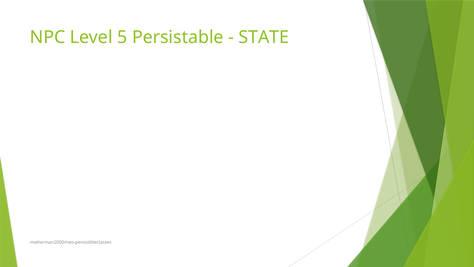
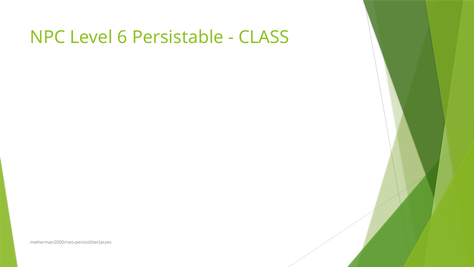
5: 5 -> 6 (122, 37)
STATE: STATE -> CLASS (264, 37)
